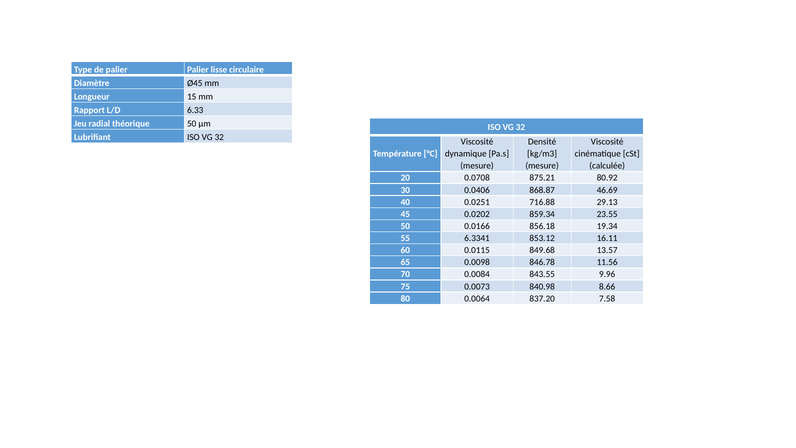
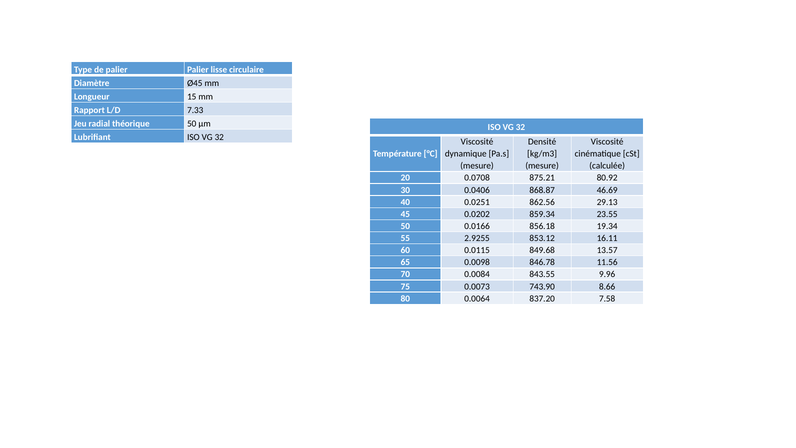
6.33: 6.33 -> 7.33 (195, 110)
716.88: 716.88 -> 862.56 (542, 202)
6.3341: 6.3341 -> 2.9255 (477, 238)
840.98: 840.98 -> 743.90 (542, 286)
